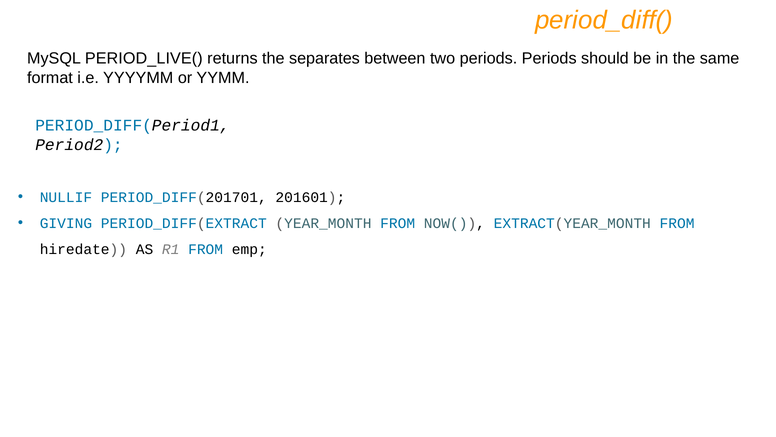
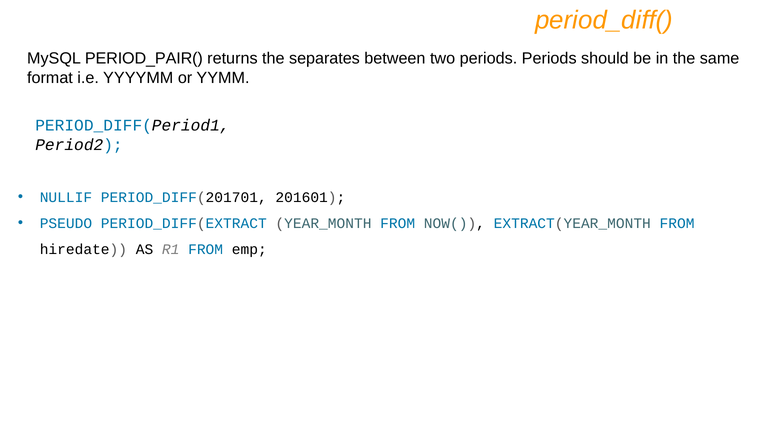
PERIOD_LIVE(: PERIOD_LIVE( -> PERIOD_PAIR( (144, 58)
GIVING: GIVING -> PSEUDO (66, 223)
